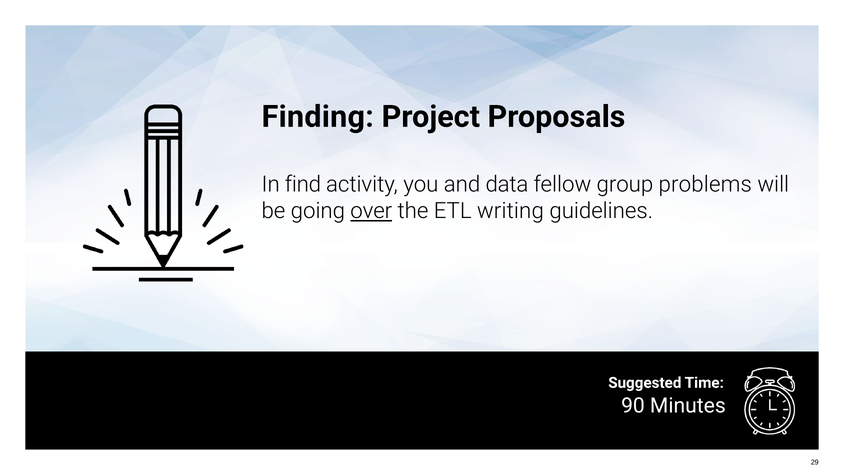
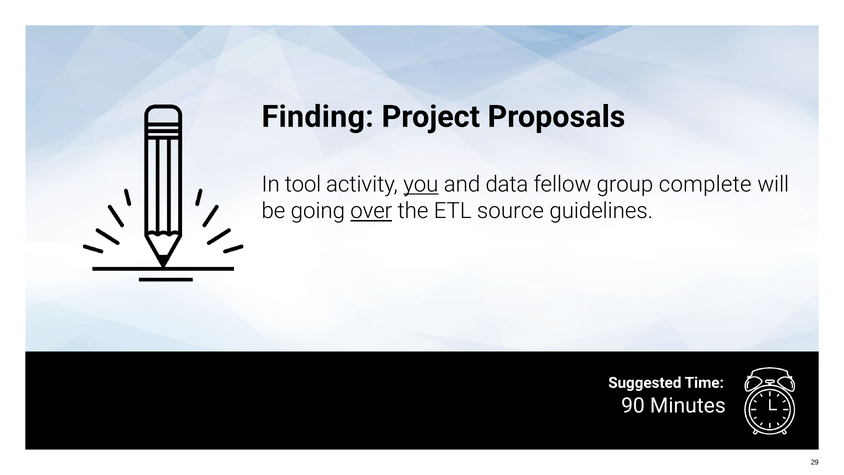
find: find -> tool (303, 184)
you underline: none -> present (421, 184)
problems: problems -> complete (705, 184)
writing: writing -> source (510, 211)
